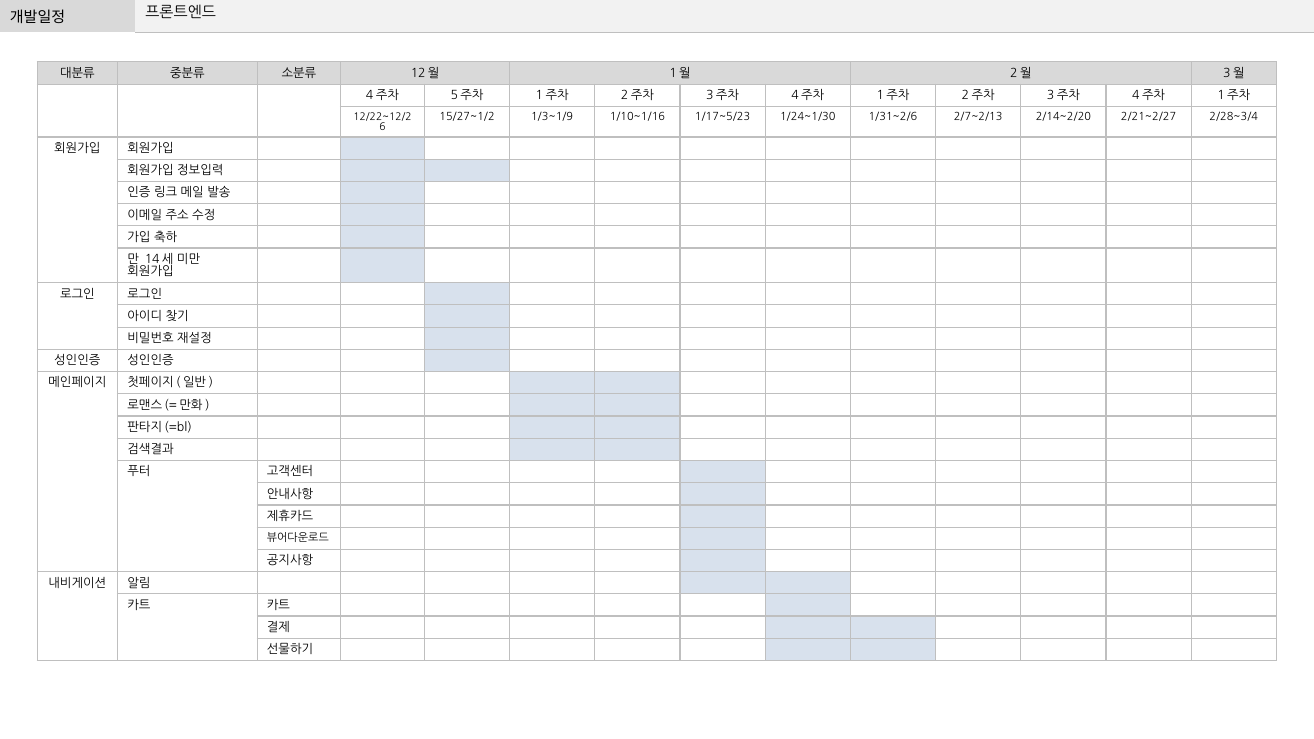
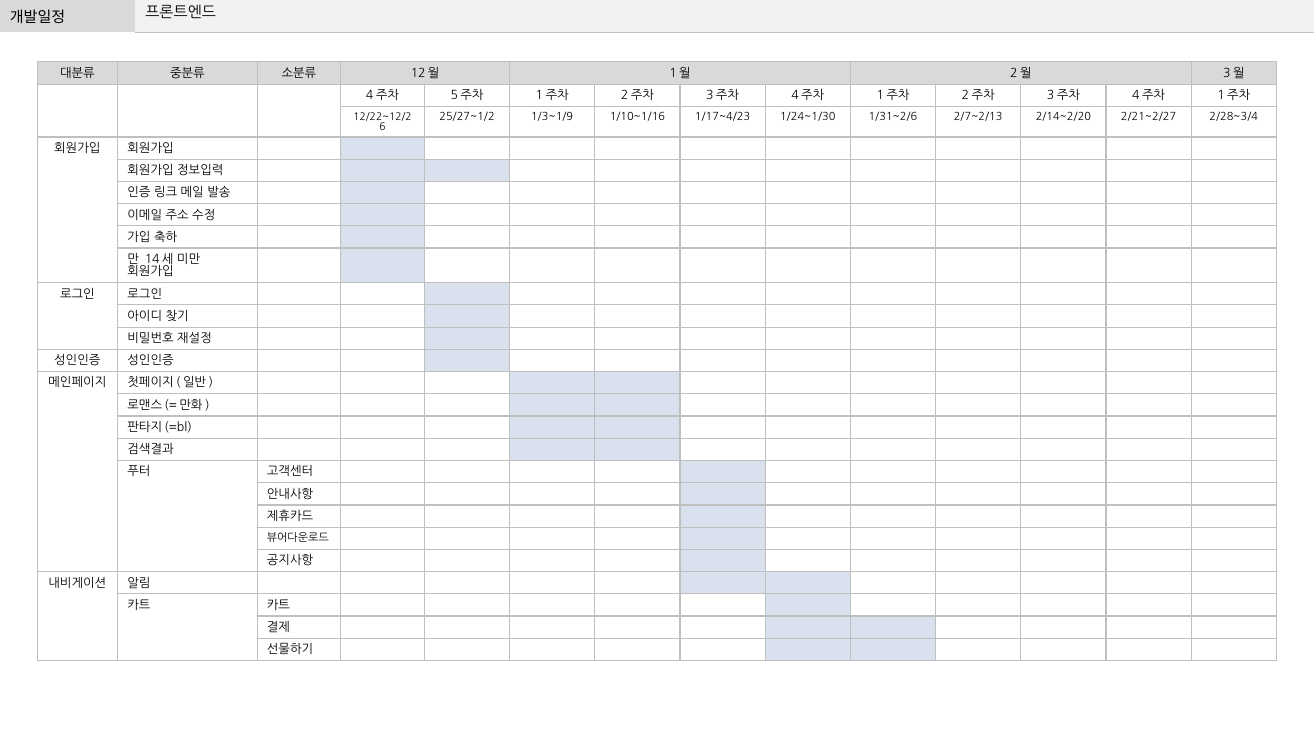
15/27~1/2: 15/27~1/2 -> 25/27~1/2 (467, 117)
1/17~5/23: 1/17~5/23 -> 1/17~4/23 (723, 117)
